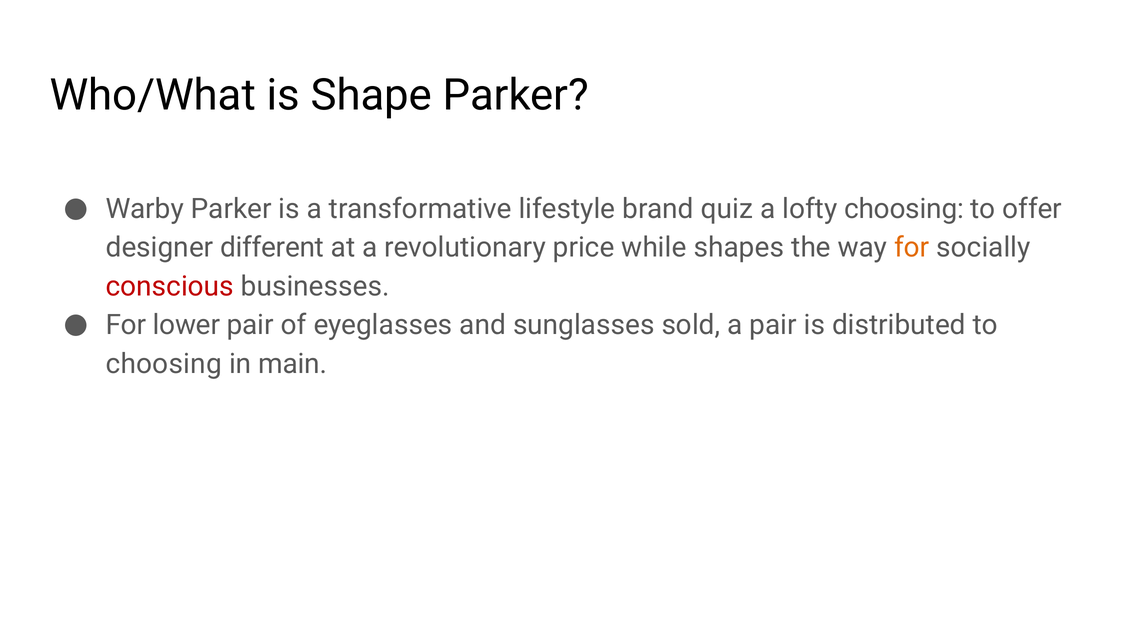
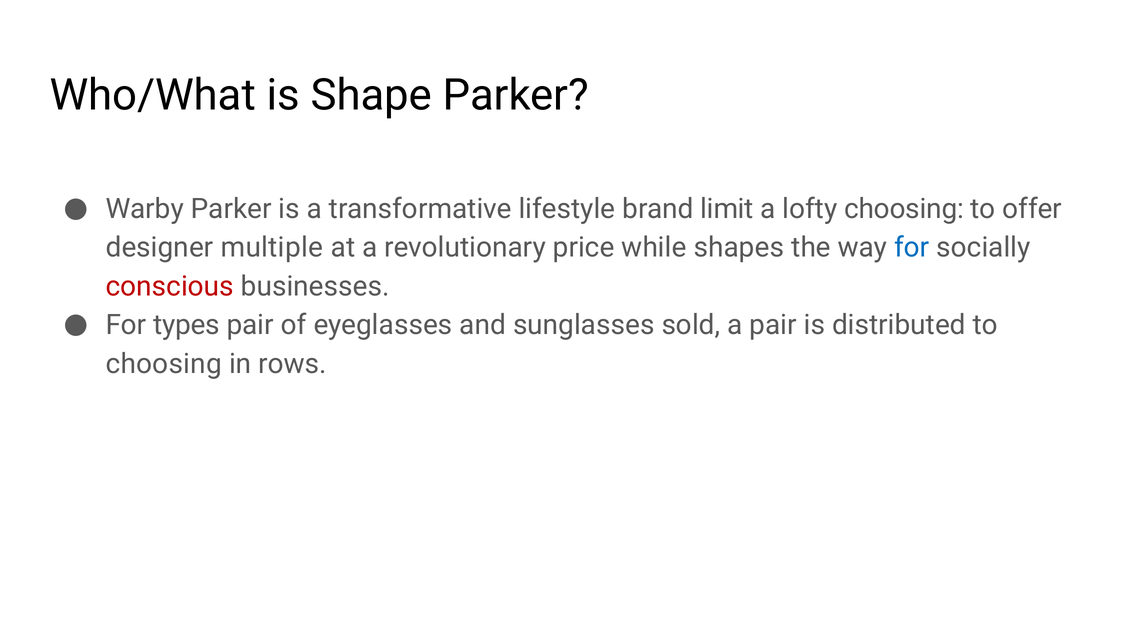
quiz: quiz -> limit (727, 209)
different: different -> multiple (272, 248)
for colour: orange -> blue (912, 248)
lower: lower -> types (186, 325)
main: main -> rows (293, 364)
